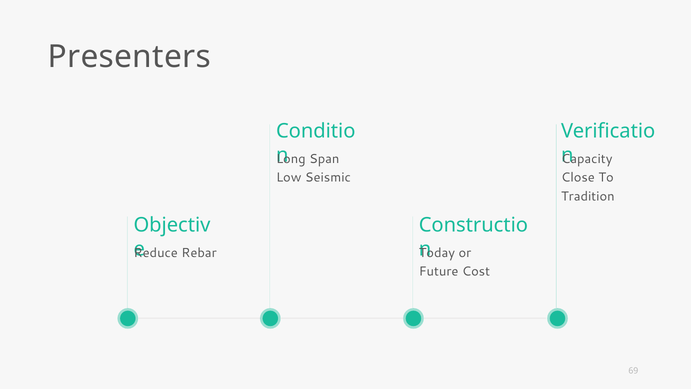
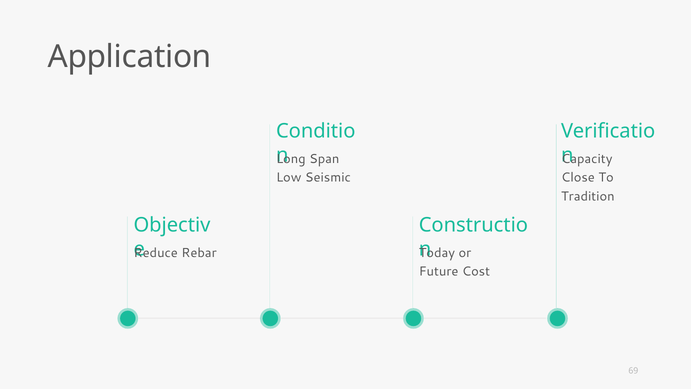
Presenters: Presenters -> Application (130, 57)
